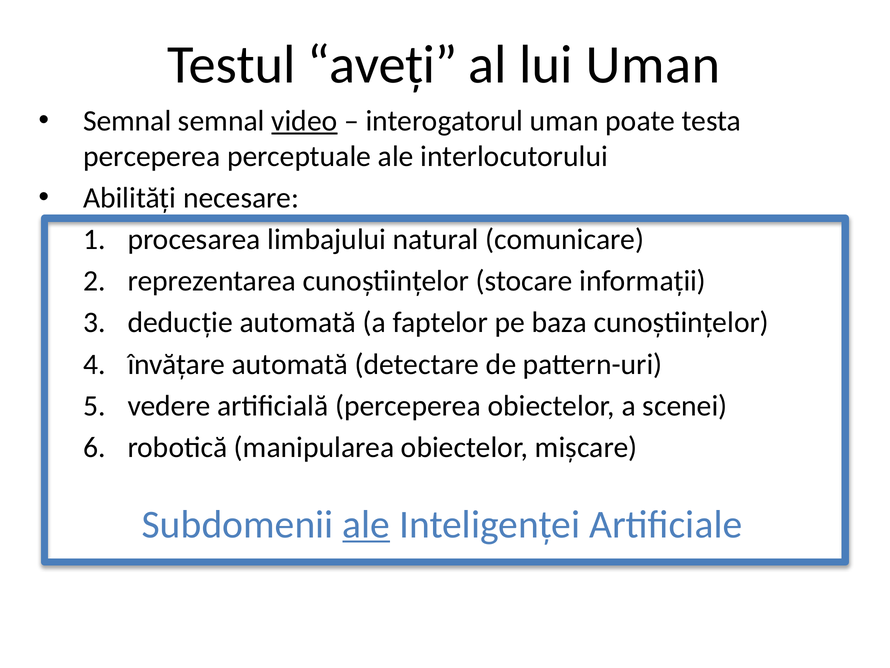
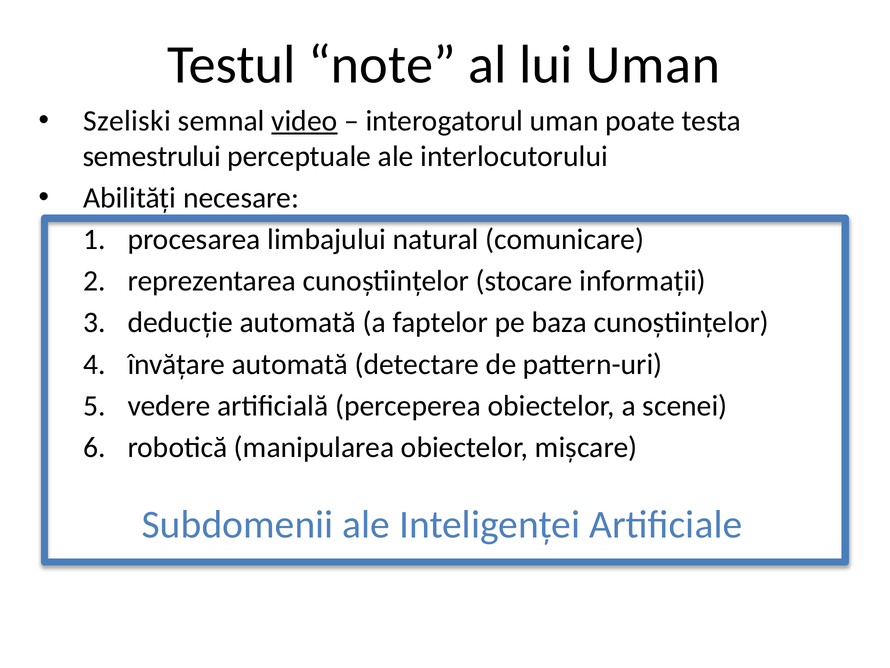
aveți: aveți -> note (382, 65)
Semnal: Semnal -> Szeliski (127, 121)
perceperea: perceperea -> semestrului (152, 156)
ale underline: present -> none (366, 524)
